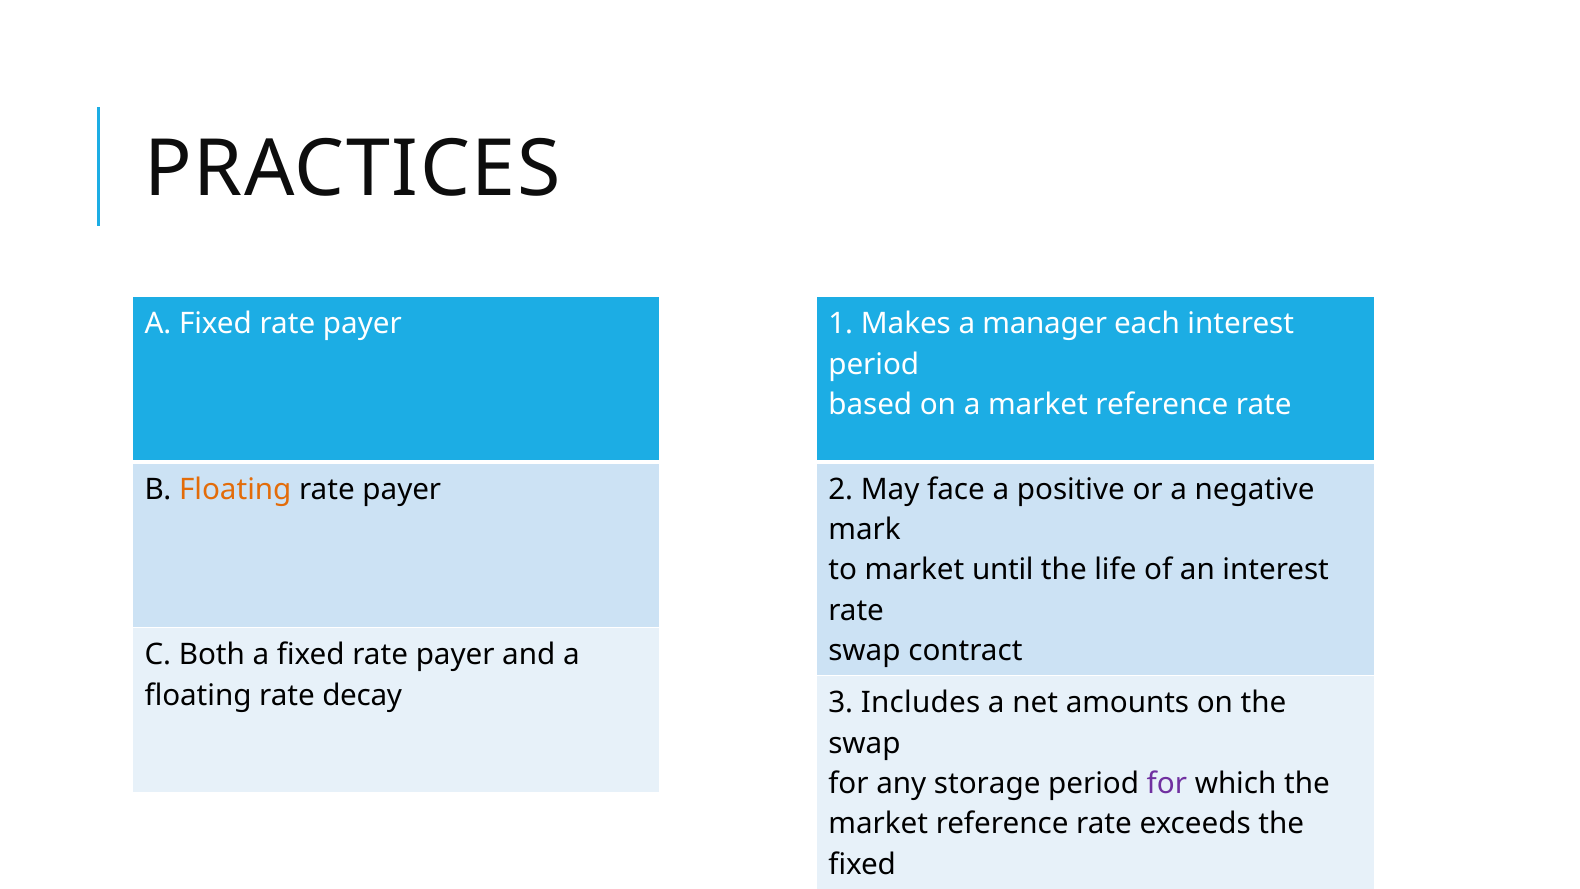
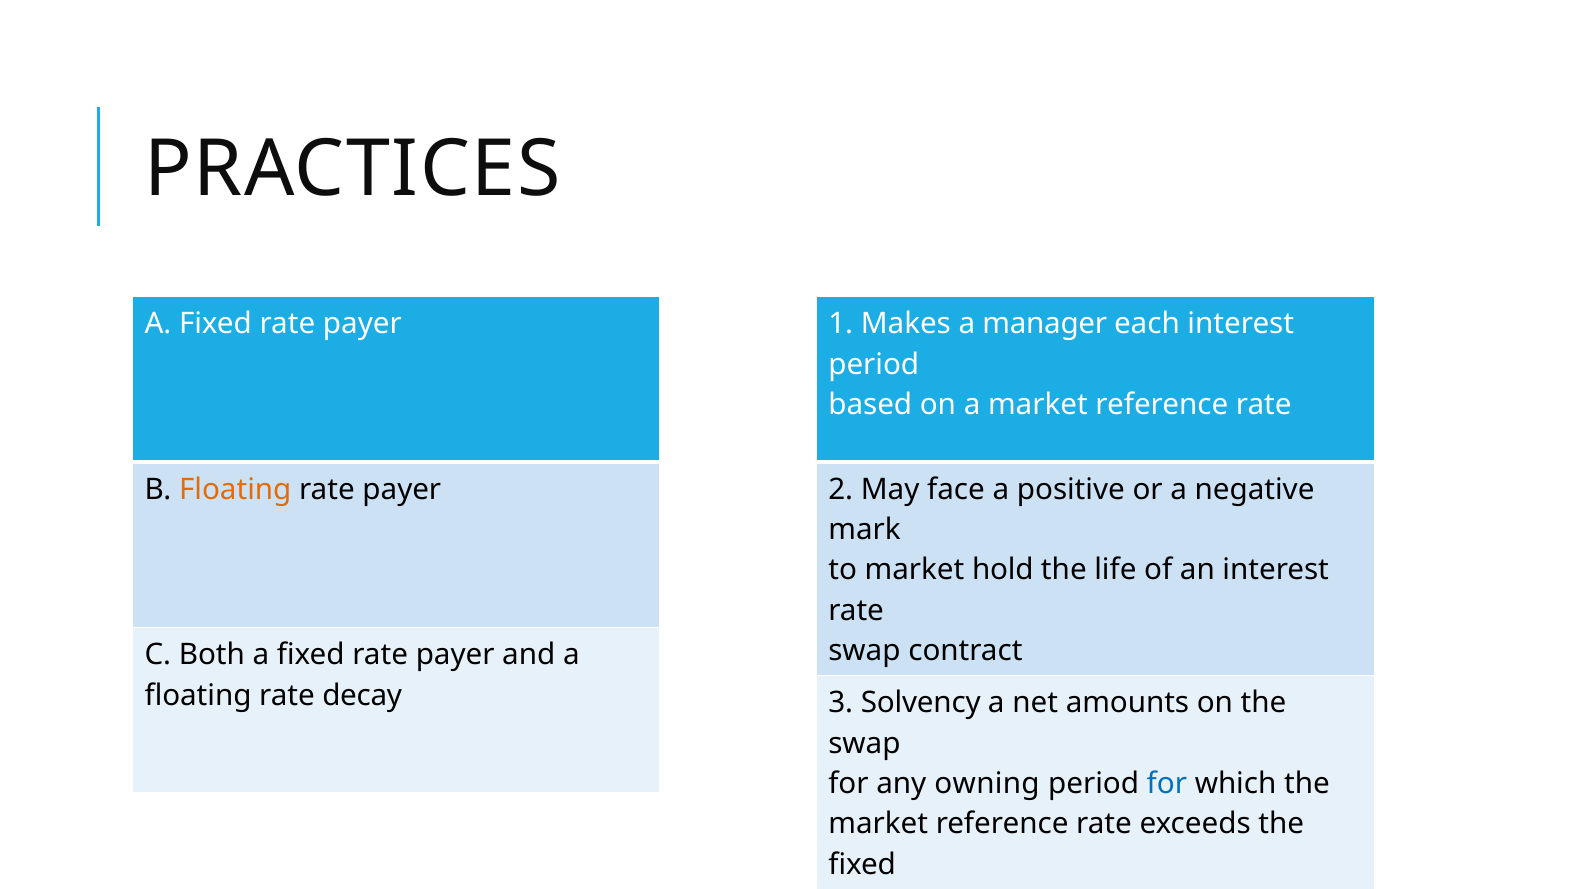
until: until -> hold (1003, 570)
Includes: Includes -> Solvency (921, 703)
storage: storage -> owning (987, 783)
for colour: purple -> blue (1167, 783)
